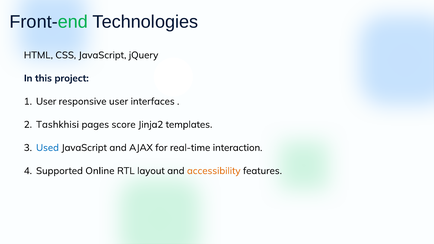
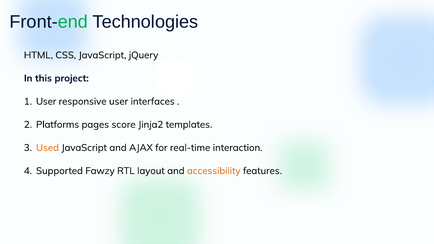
Tashkhisi: Tashkhisi -> Platforms (58, 125)
Used colour: blue -> orange (47, 148)
Online: Online -> Fawzy (100, 171)
